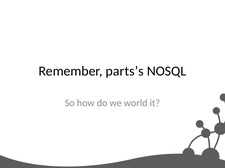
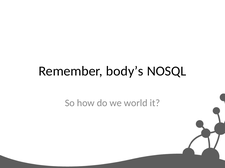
parts’s: parts’s -> body’s (125, 71)
